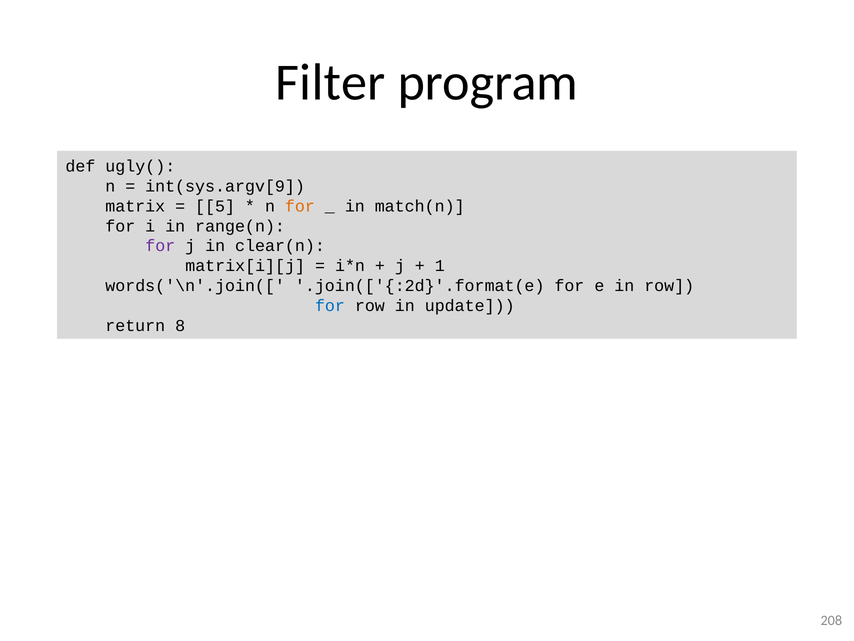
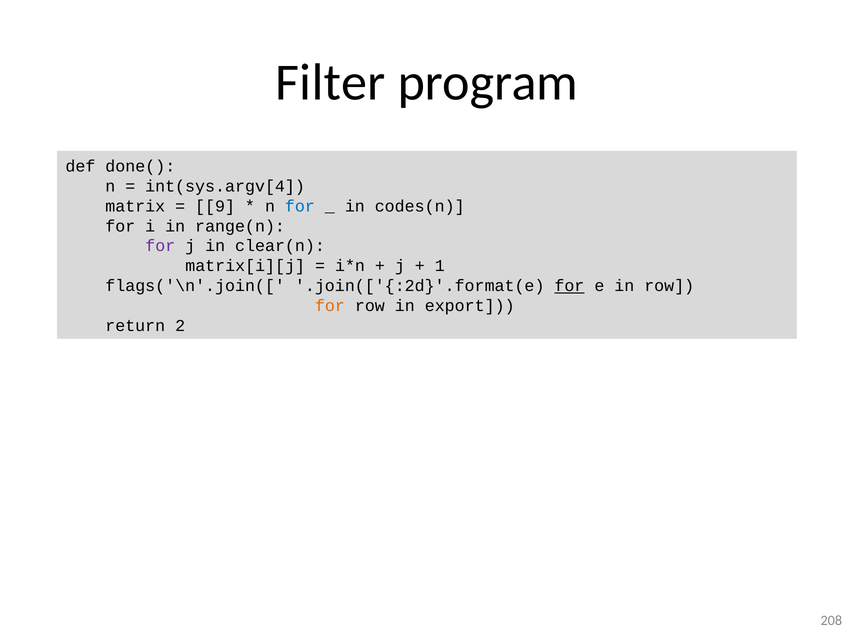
ugly(: ugly( -> done( (140, 166)
int(sys.argv[9: int(sys.argv[9 -> int(sys.argv[4 (225, 186)
5: 5 -> 9 (215, 206)
for colour: orange -> blue (300, 206)
match(n: match(n -> codes(n (420, 206)
words('\n'.join([: words('\n'.join([ -> flags('\n'.join([ (195, 286)
for underline: none -> present (569, 286)
for colour: blue -> orange (330, 306)
update: update -> export (470, 306)
8: 8 -> 2 (180, 326)
